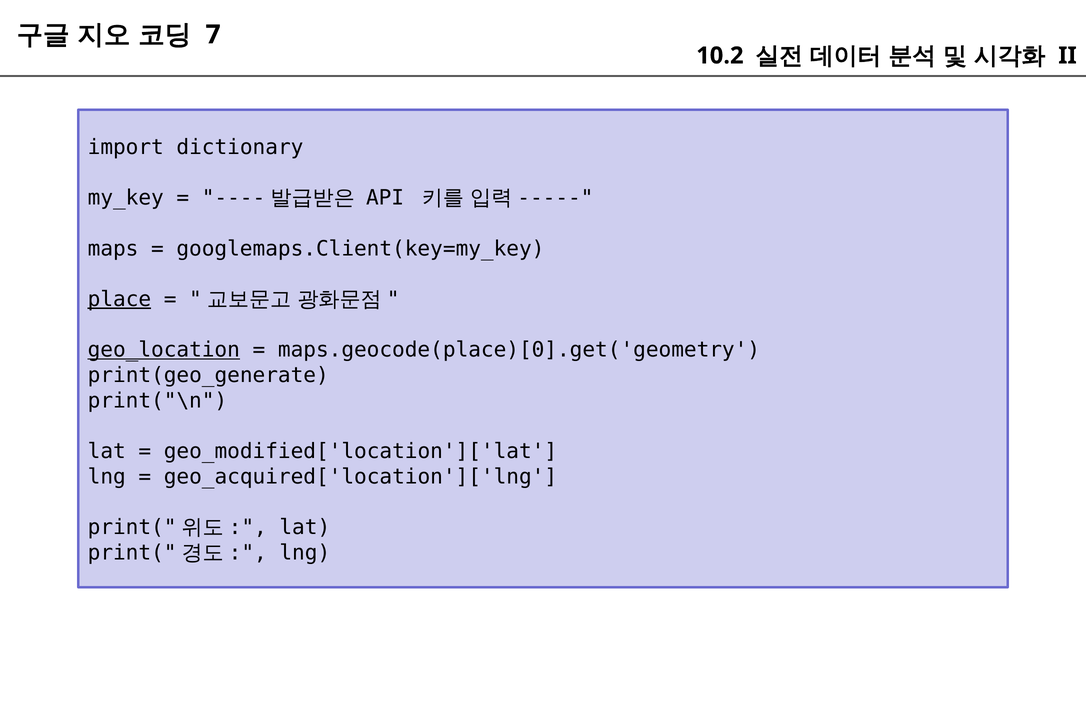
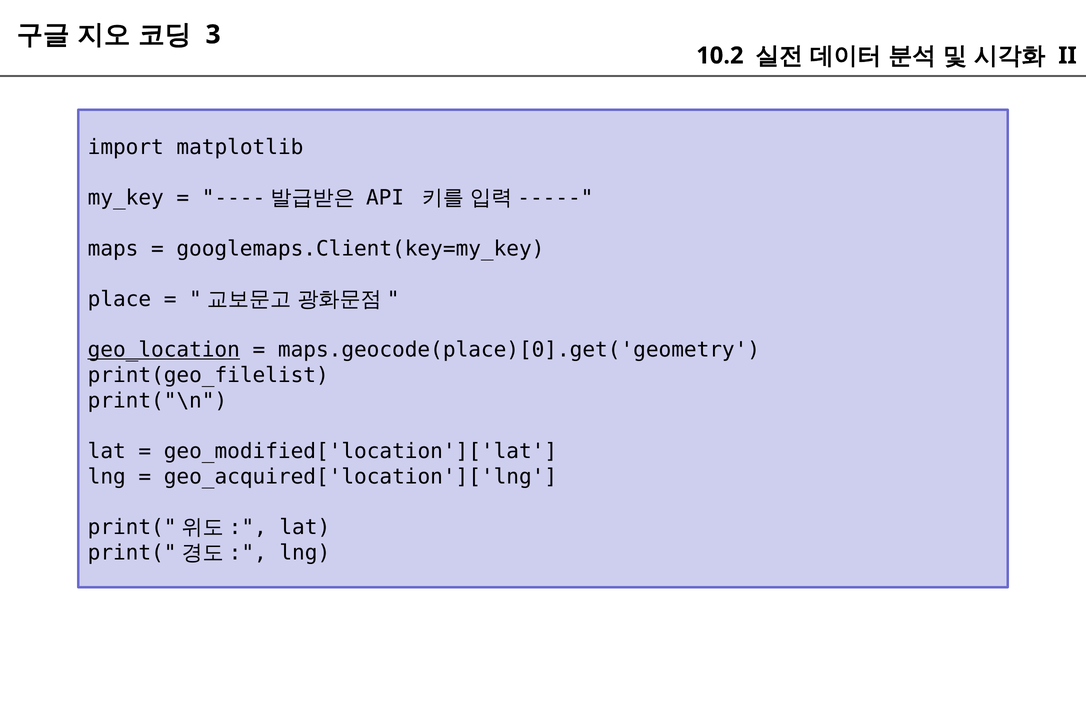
7: 7 -> 3 (213, 35)
dictionary: dictionary -> matplotlib (240, 147)
place underline: present -> none (119, 299)
print(geo_generate: print(geo_generate -> print(geo_filelist (208, 375)
